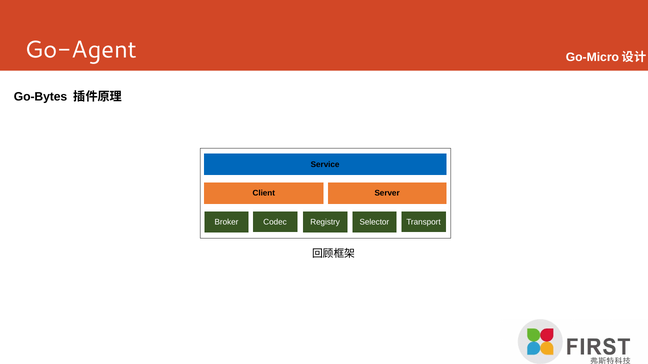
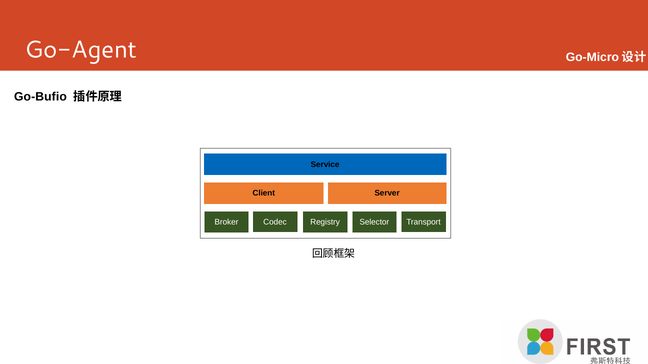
Go-Bytes: Go-Bytes -> Go-Bufio (40, 97)
